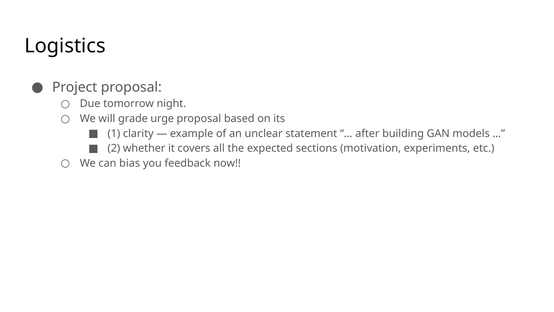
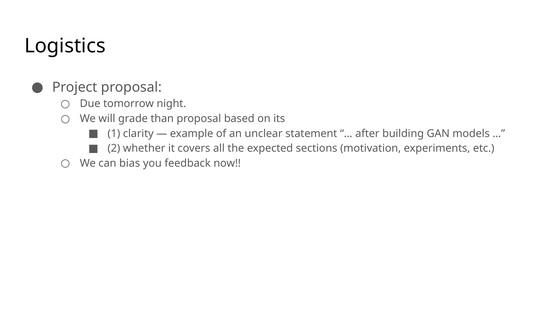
urge: urge -> than (162, 118)
